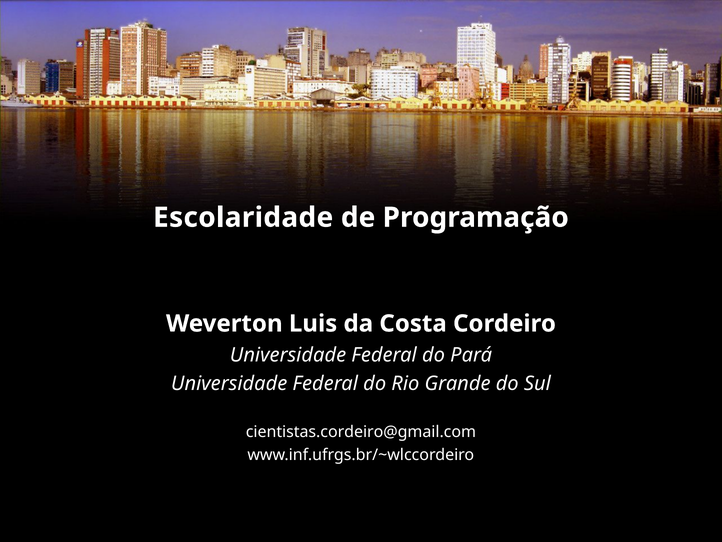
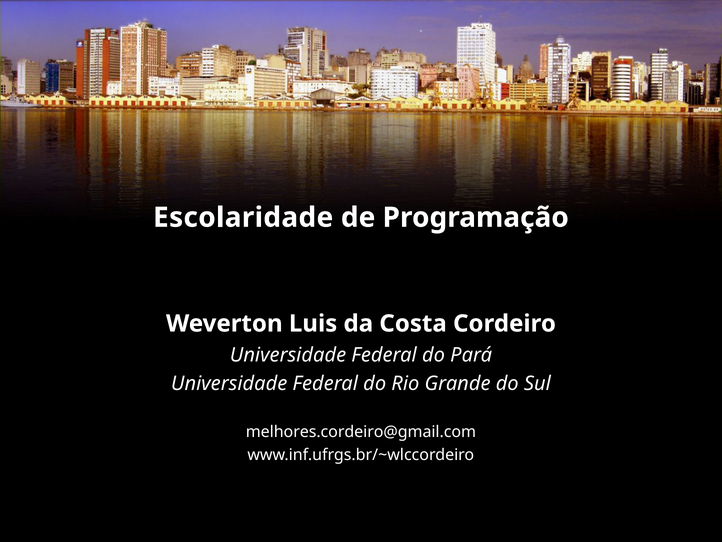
cientistas.cordeiro@gmail.com: cientistas.cordeiro@gmail.com -> melhores.cordeiro@gmail.com (361, 432)
